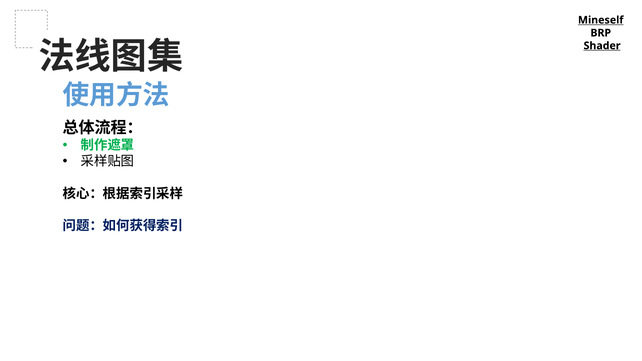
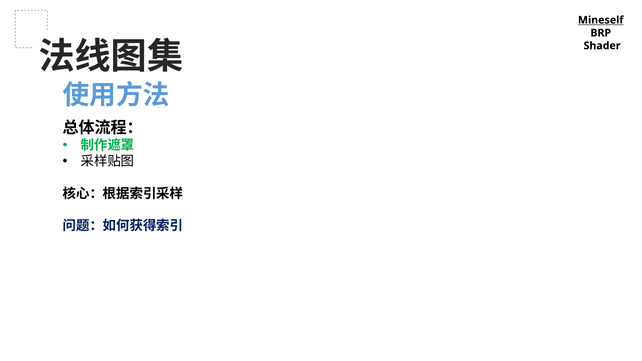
Shader underline: present -> none (602, 46)
